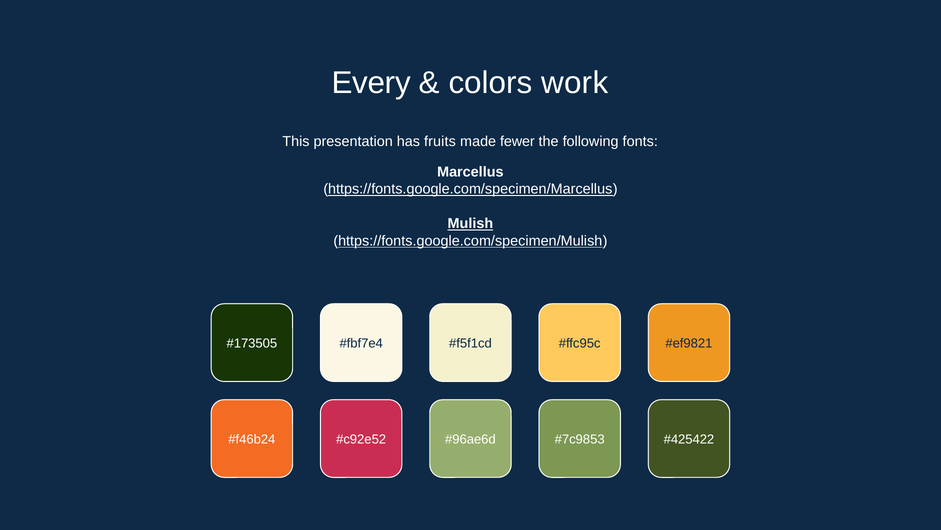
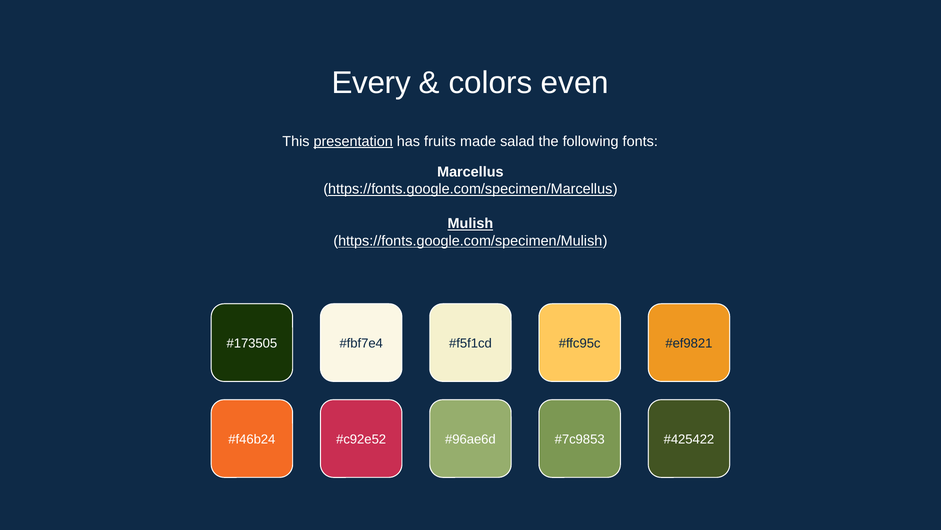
work: work -> even (575, 83)
presentation underline: none -> present (353, 141)
fewer: fewer -> salad (517, 141)
